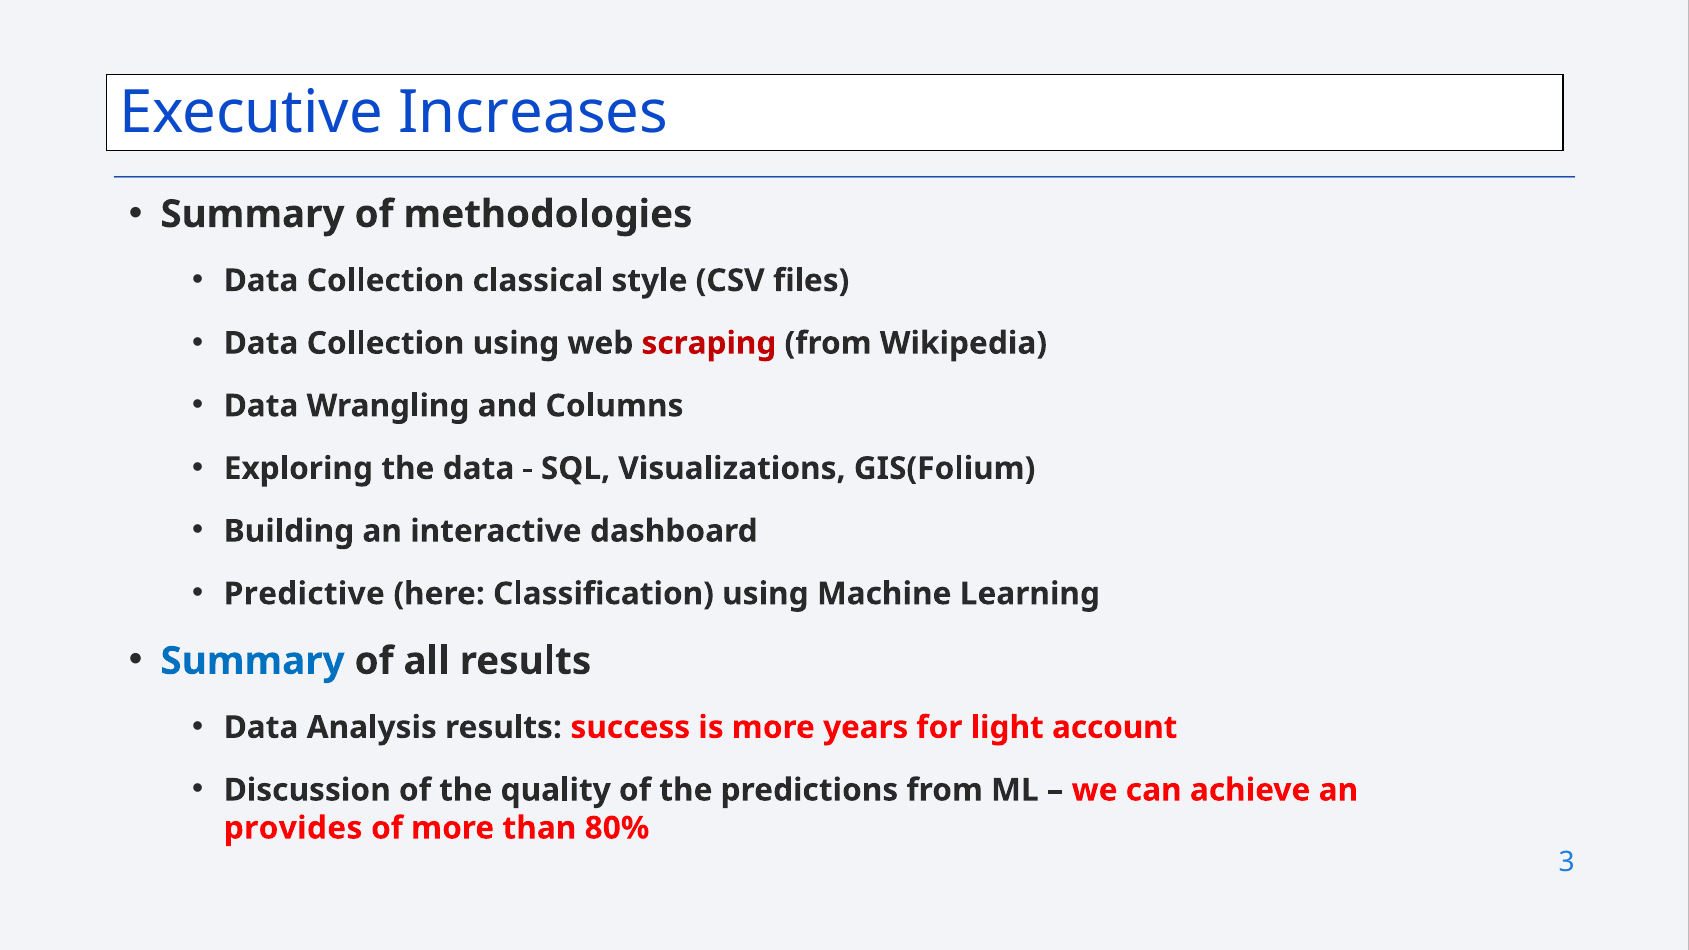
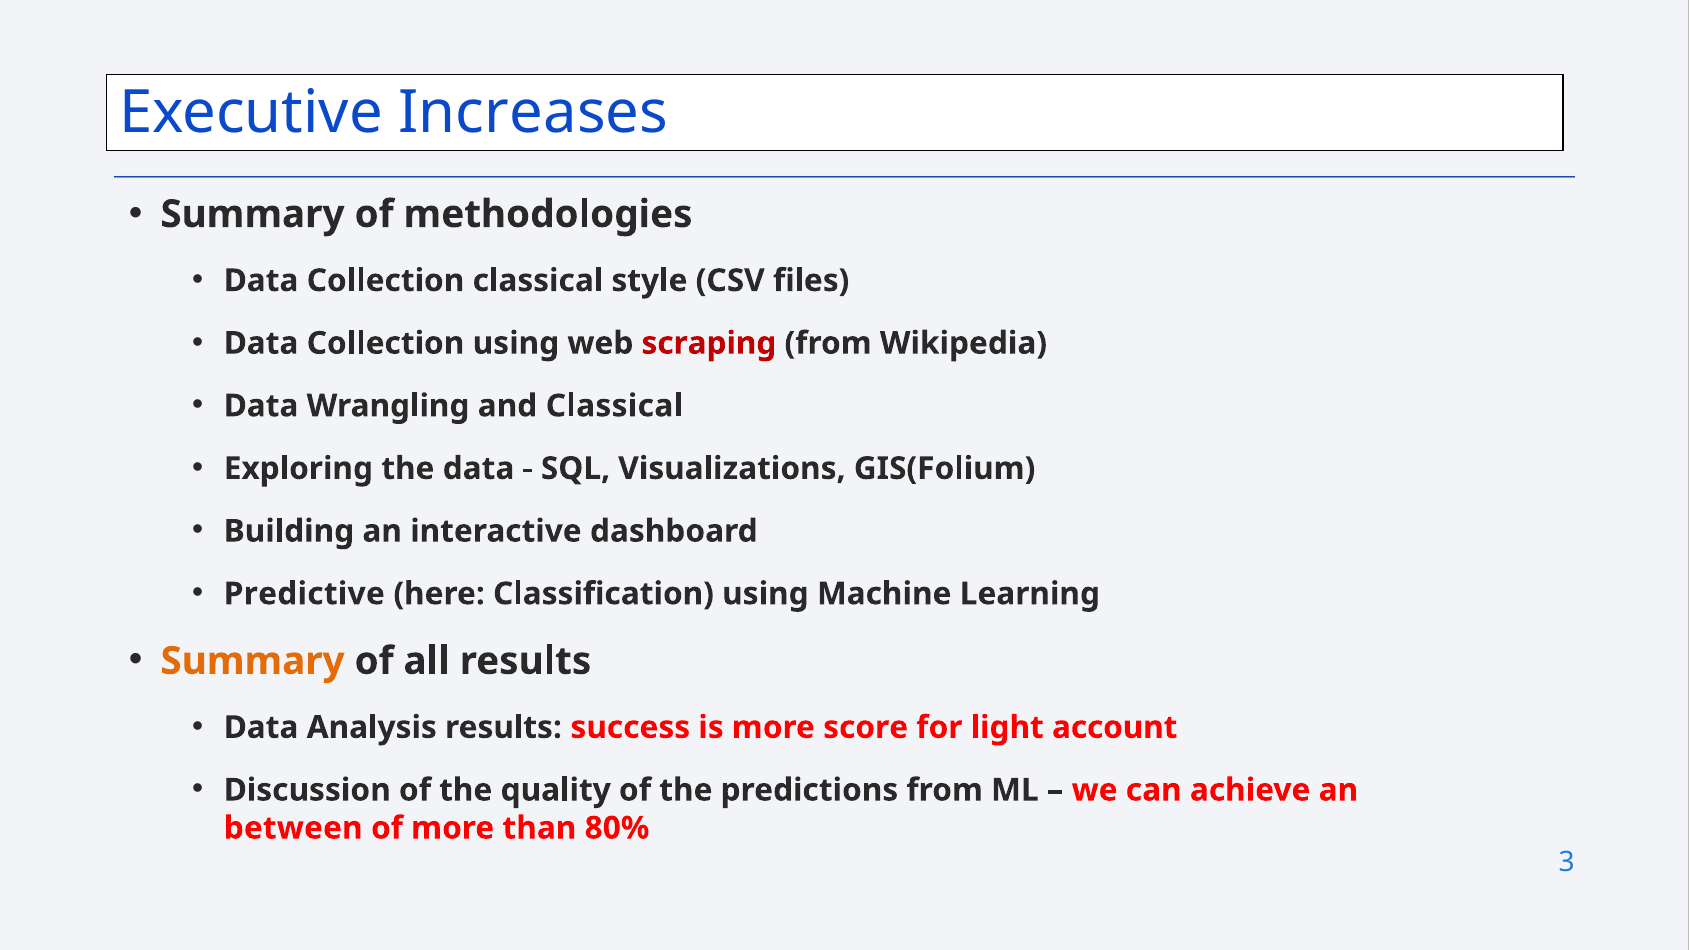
and Columns: Columns -> Classical (614, 406)
Summary colour: blue -> orange (253, 661)
years: years -> score (866, 727)
provides: provides -> between (293, 828)
